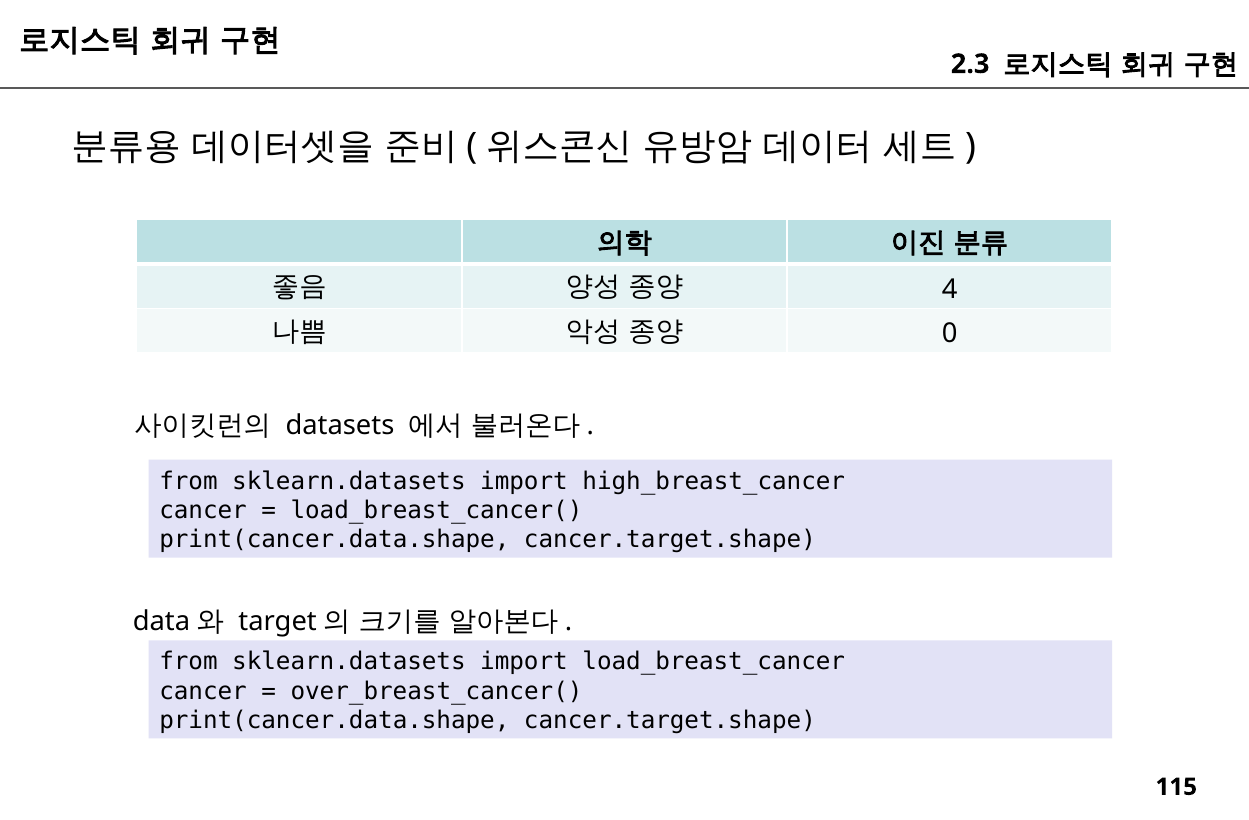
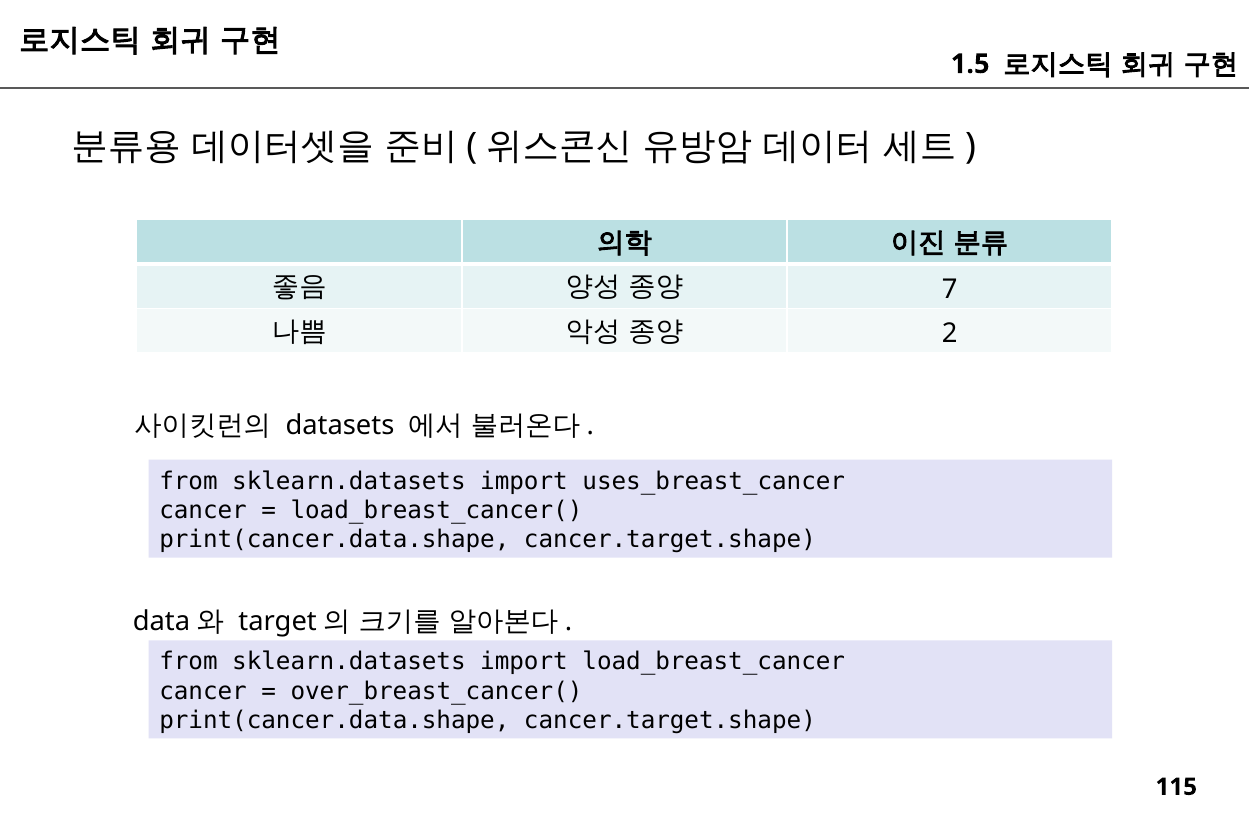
2.3: 2.3 -> 1.5 (970, 64)
4: 4 -> 7 (950, 290)
0: 0 -> 2 (950, 334)
high_breast_cancer: high_breast_cancer -> uses_breast_cancer (714, 481)
